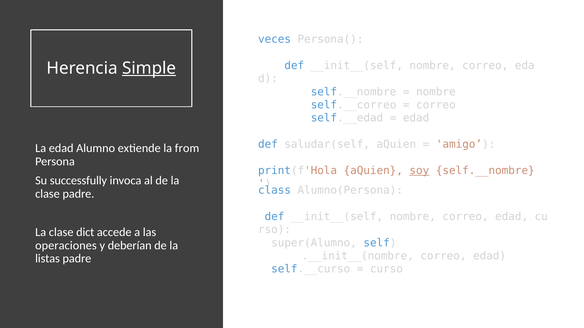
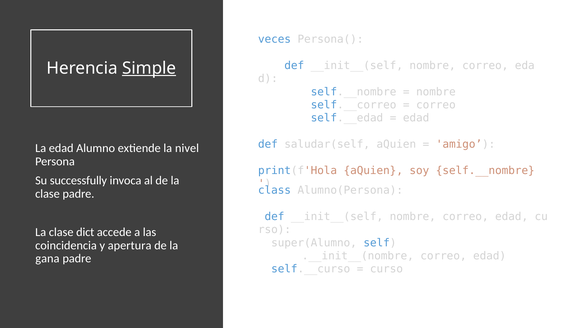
from: from -> nivel (187, 149)
soy underline: present -> none (419, 171)
operaciones: operaciones -> coincidencia (66, 246)
deberían: deberían -> apertura (130, 246)
listas: listas -> gana (47, 259)
